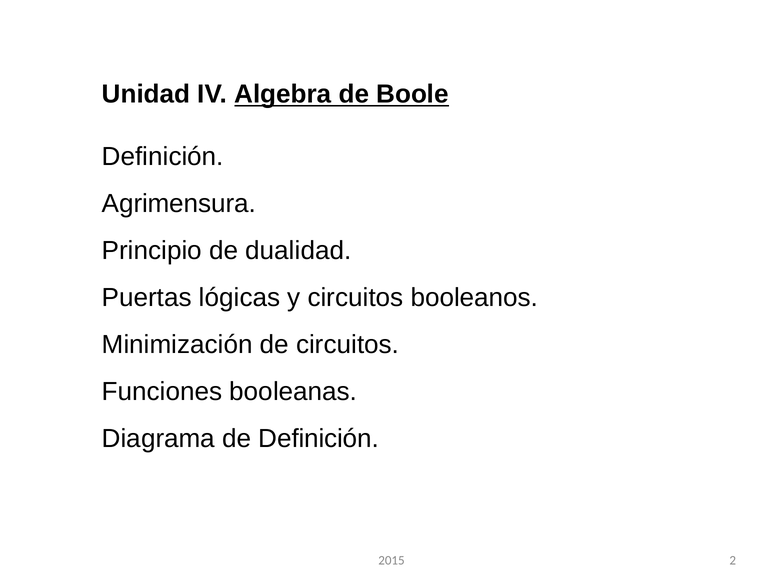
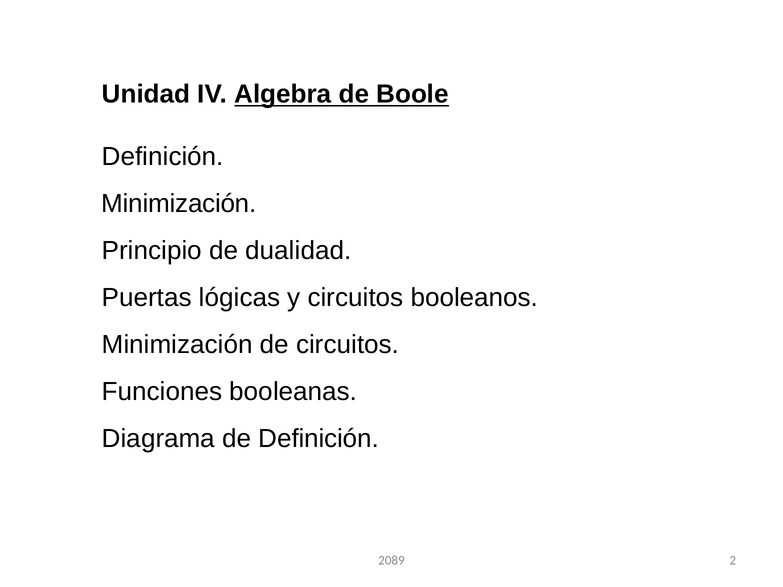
Agrimensura: Agrimensura -> Minimización (179, 204)
2015: 2015 -> 2089 (391, 561)
